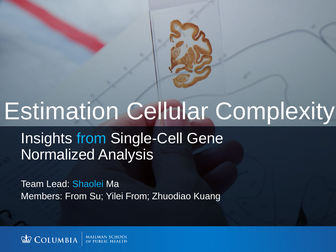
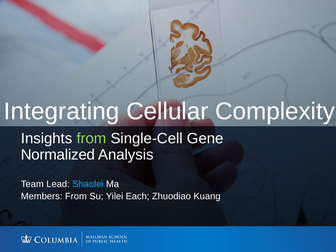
Estimation: Estimation -> Integrating (62, 111)
from colour: light blue -> light green (91, 138)
Yilei From: From -> Each (138, 196)
